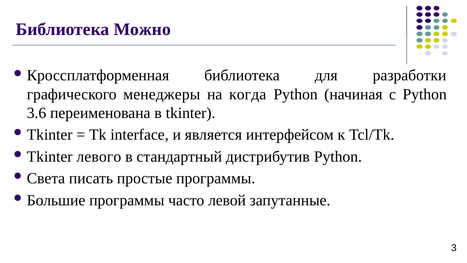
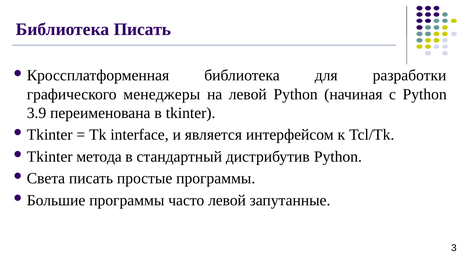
Библиотека Можно: Можно -> Писать (142, 29)
на когда: когда -> левой (248, 94)
3.6: 3.6 -> 3.9 (36, 113)
левого: левого -> метода (99, 156)
